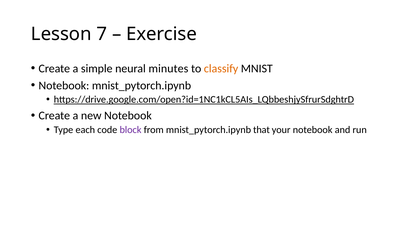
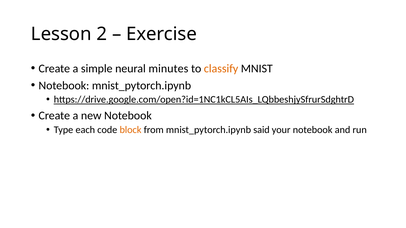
7: 7 -> 2 (102, 34)
block colour: purple -> orange (131, 130)
that: that -> said (261, 130)
